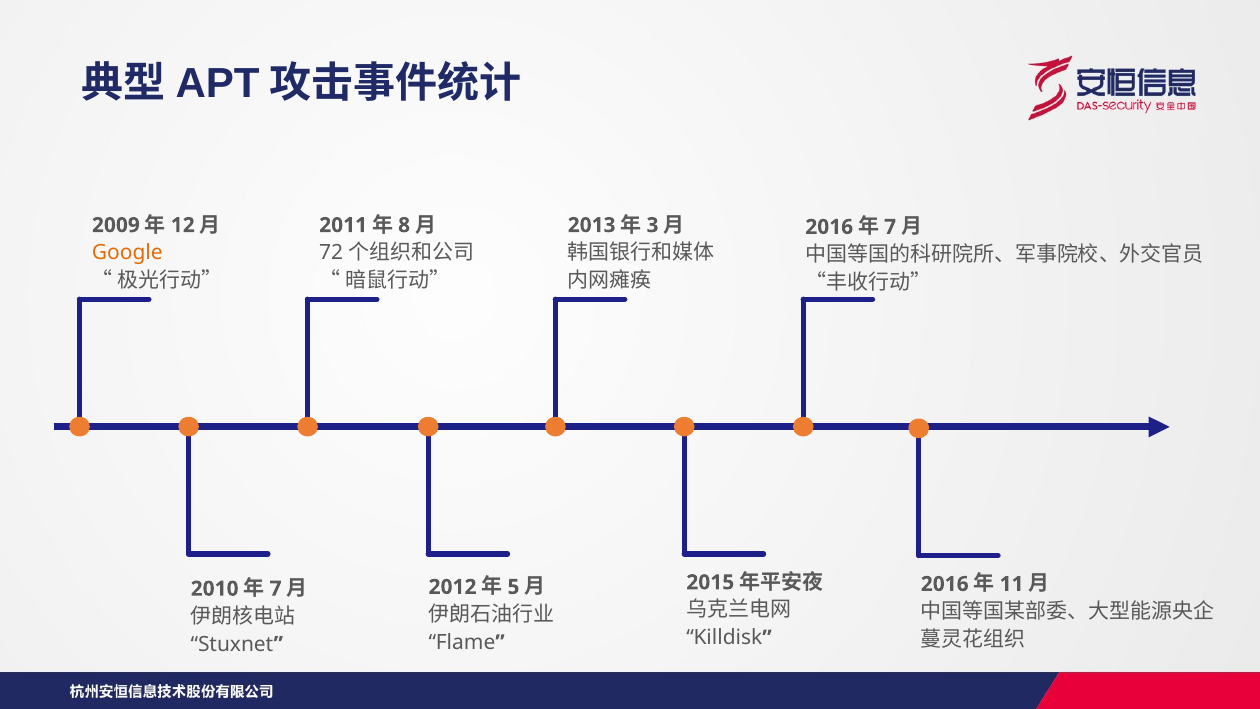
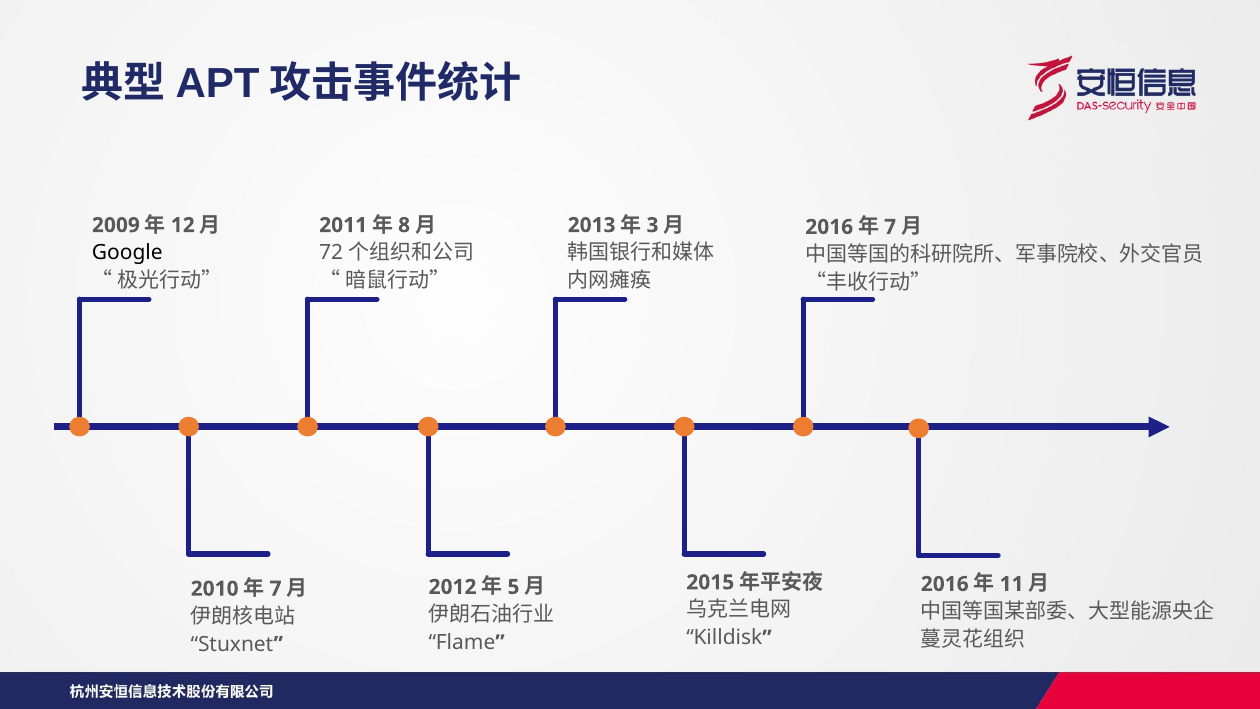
Google colour: orange -> black (127, 253)
